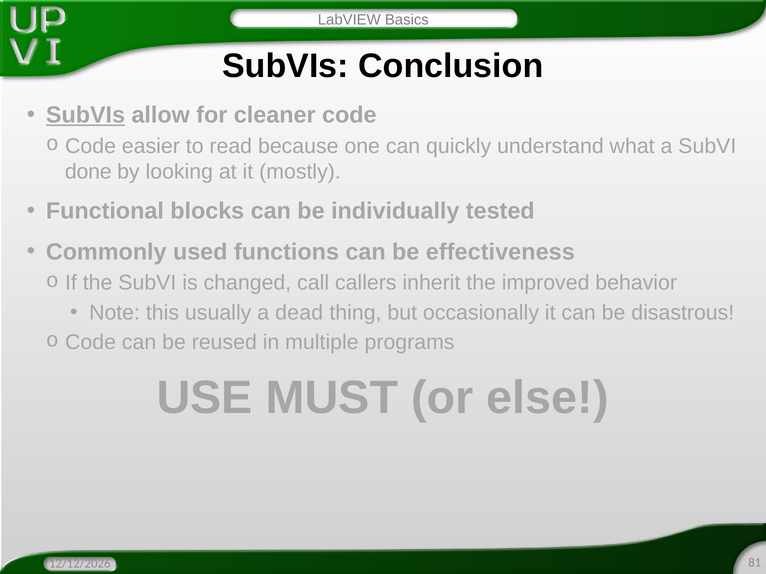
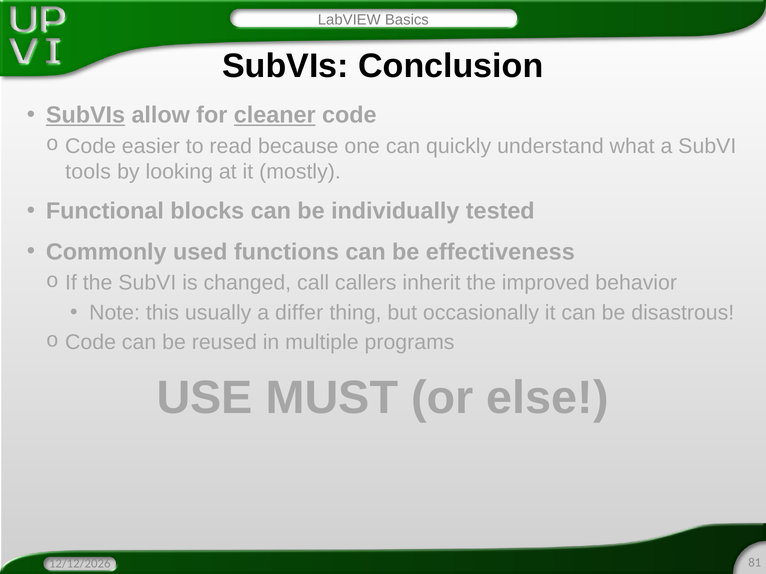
cleaner underline: none -> present (275, 115)
done: done -> tools (88, 172)
dead: dead -> differ (299, 313)
